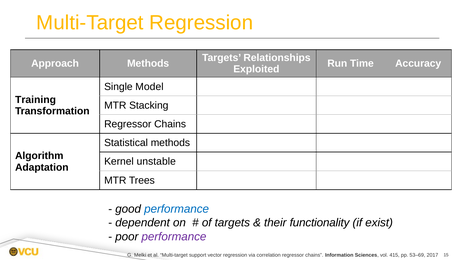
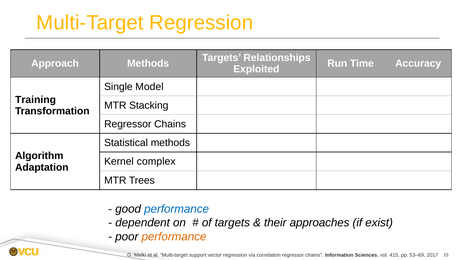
unstable: unstable -> complex (156, 162)
functionality: functionality -> approaches (320, 223)
performance colour: purple -> orange (174, 237)
